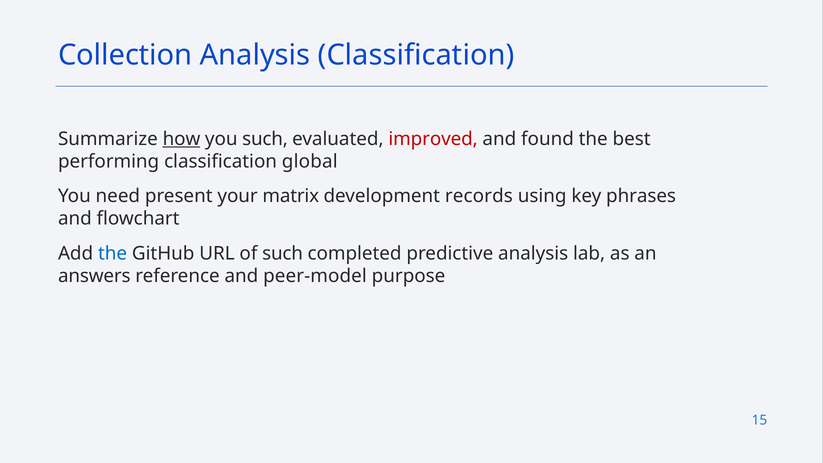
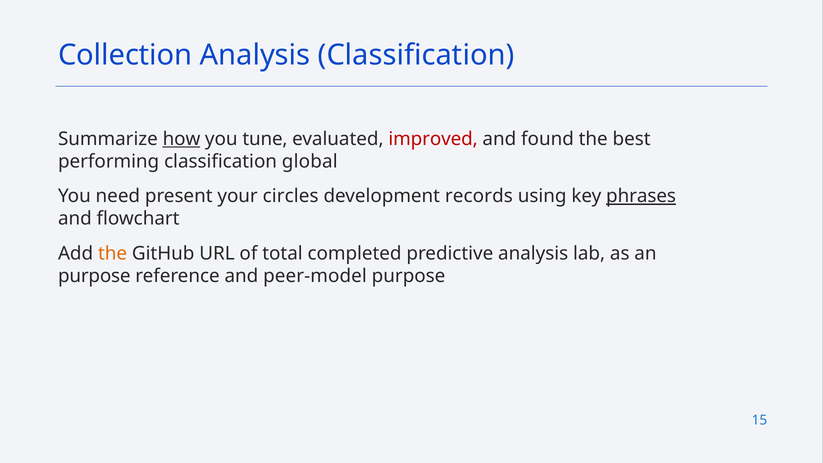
you such: such -> tune (265, 139)
matrix: matrix -> circles (291, 196)
phrases underline: none -> present (641, 196)
the colour: blue -> orange (113, 253)
of such: such -> total (282, 253)
answers: answers -> purpose (94, 276)
